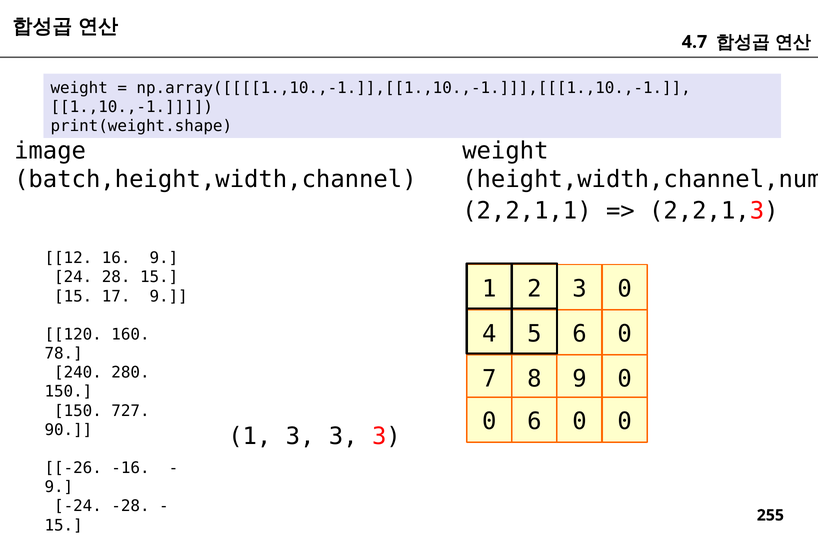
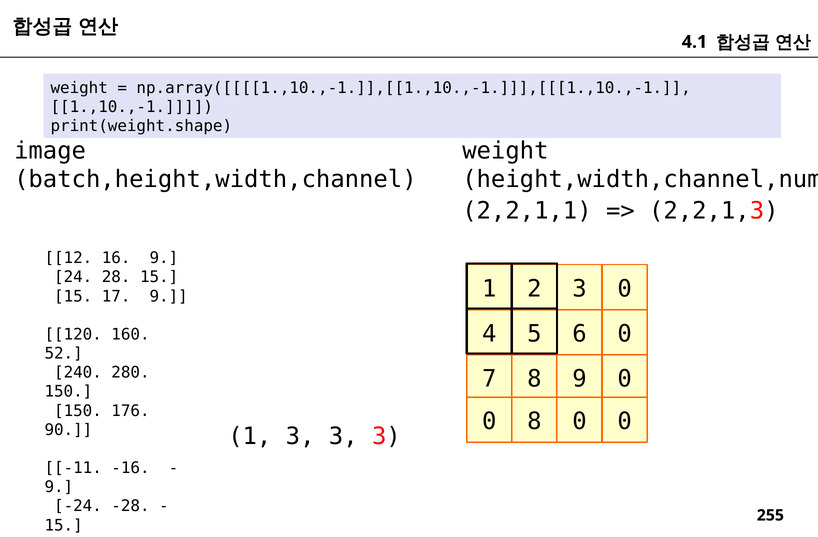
4.7: 4.7 -> 4.1 (694, 42)
78: 78 -> 52 (64, 354)
727: 727 -> 176 (130, 411)
0 6: 6 -> 8 (534, 422)
-26: -26 -> -11 (73, 468)
